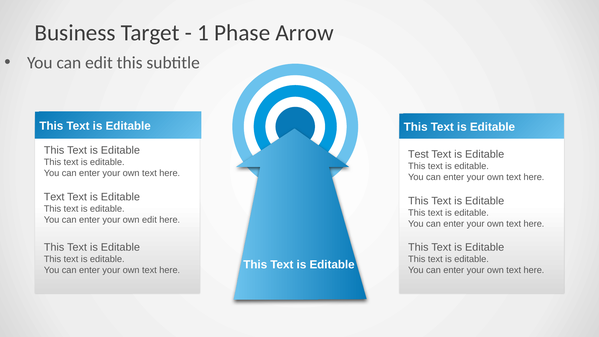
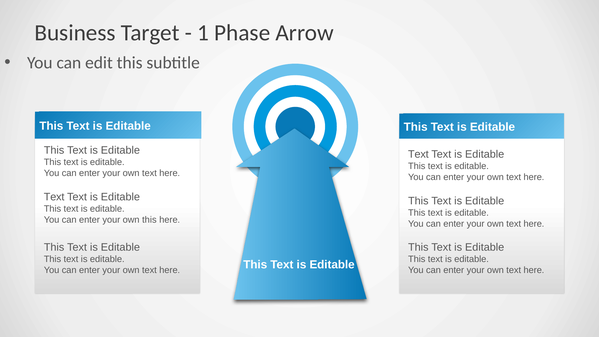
Test: Test -> Text (418, 154)
own edit: edit -> this (149, 220)
